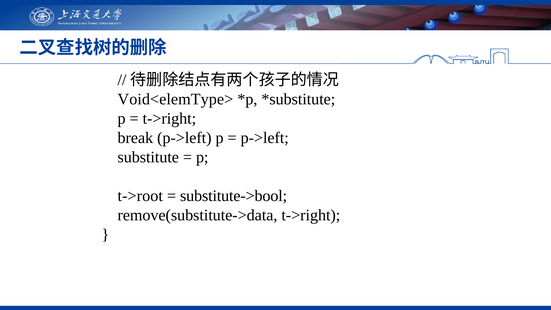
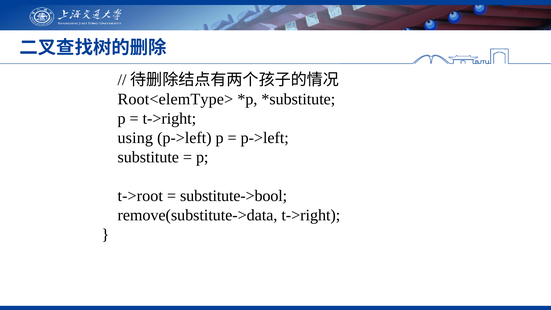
Void<elemType>: Void<elemType> -> Root<elemType> (175, 99)
break: break -> using (135, 138)
